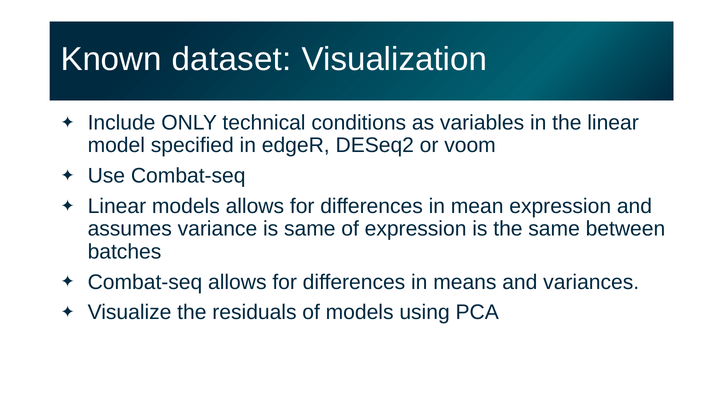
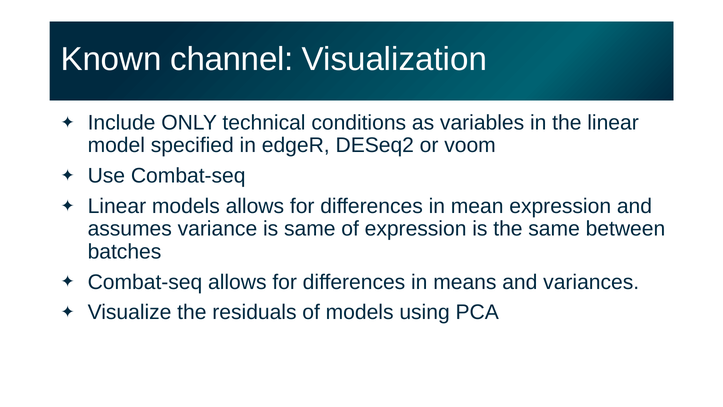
dataset: dataset -> channel (232, 59)
